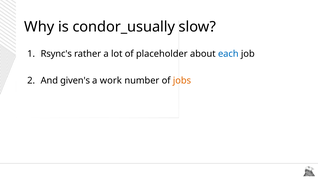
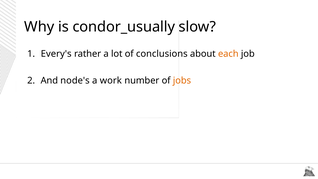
Rsync's: Rsync's -> Every's (56, 54)
placeholder: placeholder -> conclusions (162, 54)
each colour: blue -> orange (228, 54)
given's: given's -> node's (75, 80)
